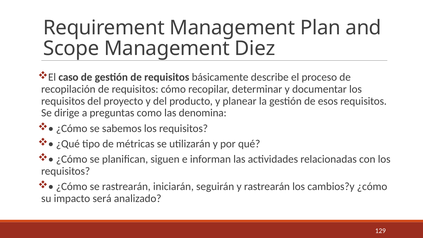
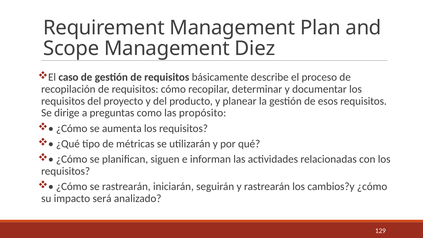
denomina: denomina -> propósito (203, 113)
sabemos: sabemos -> aumenta (122, 128)
